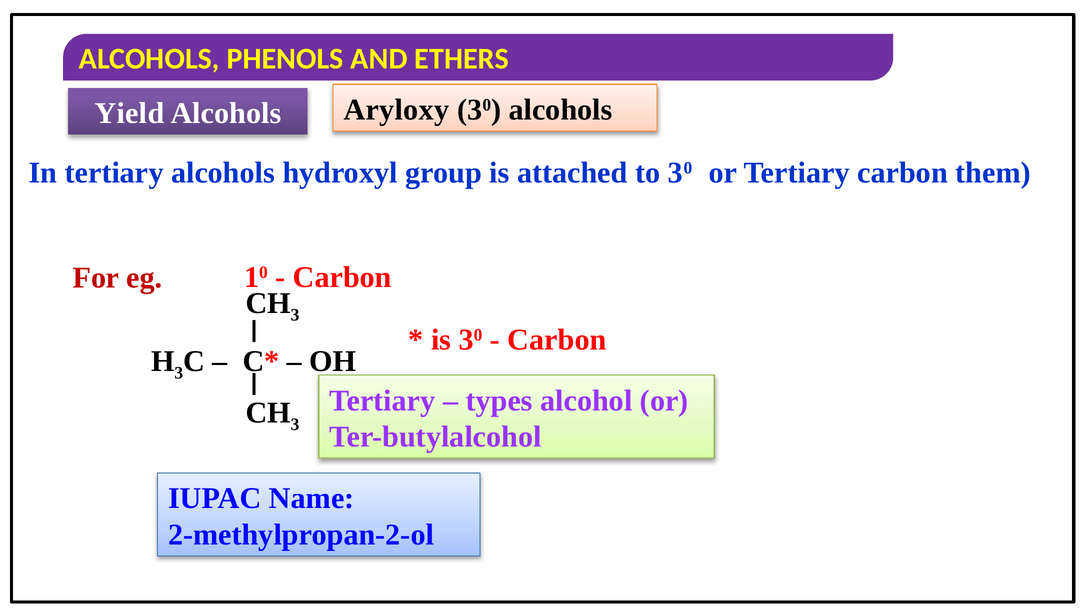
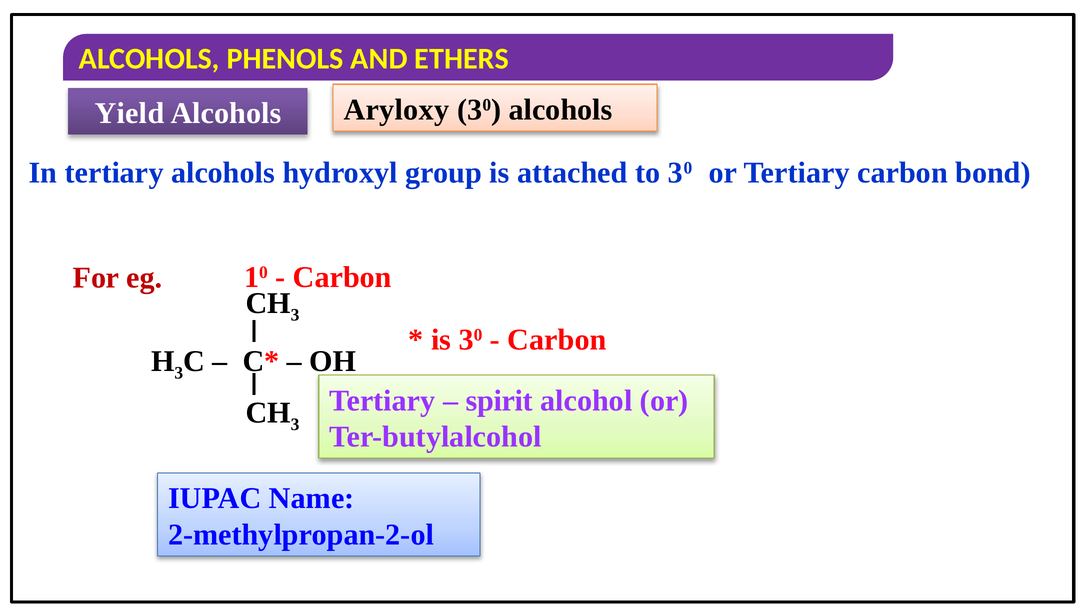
them: them -> bond (993, 173)
types: types -> spirit (499, 401)
